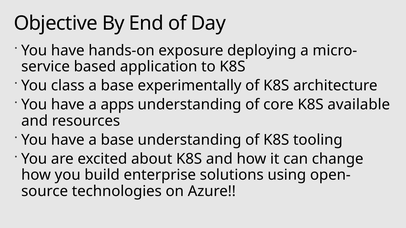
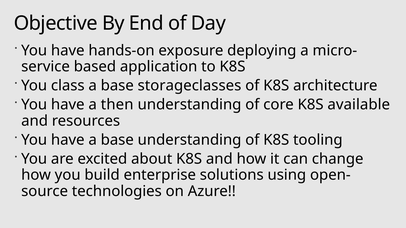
experimentally: experimentally -> storageclasses (190, 86)
apps: apps -> then (117, 105)
